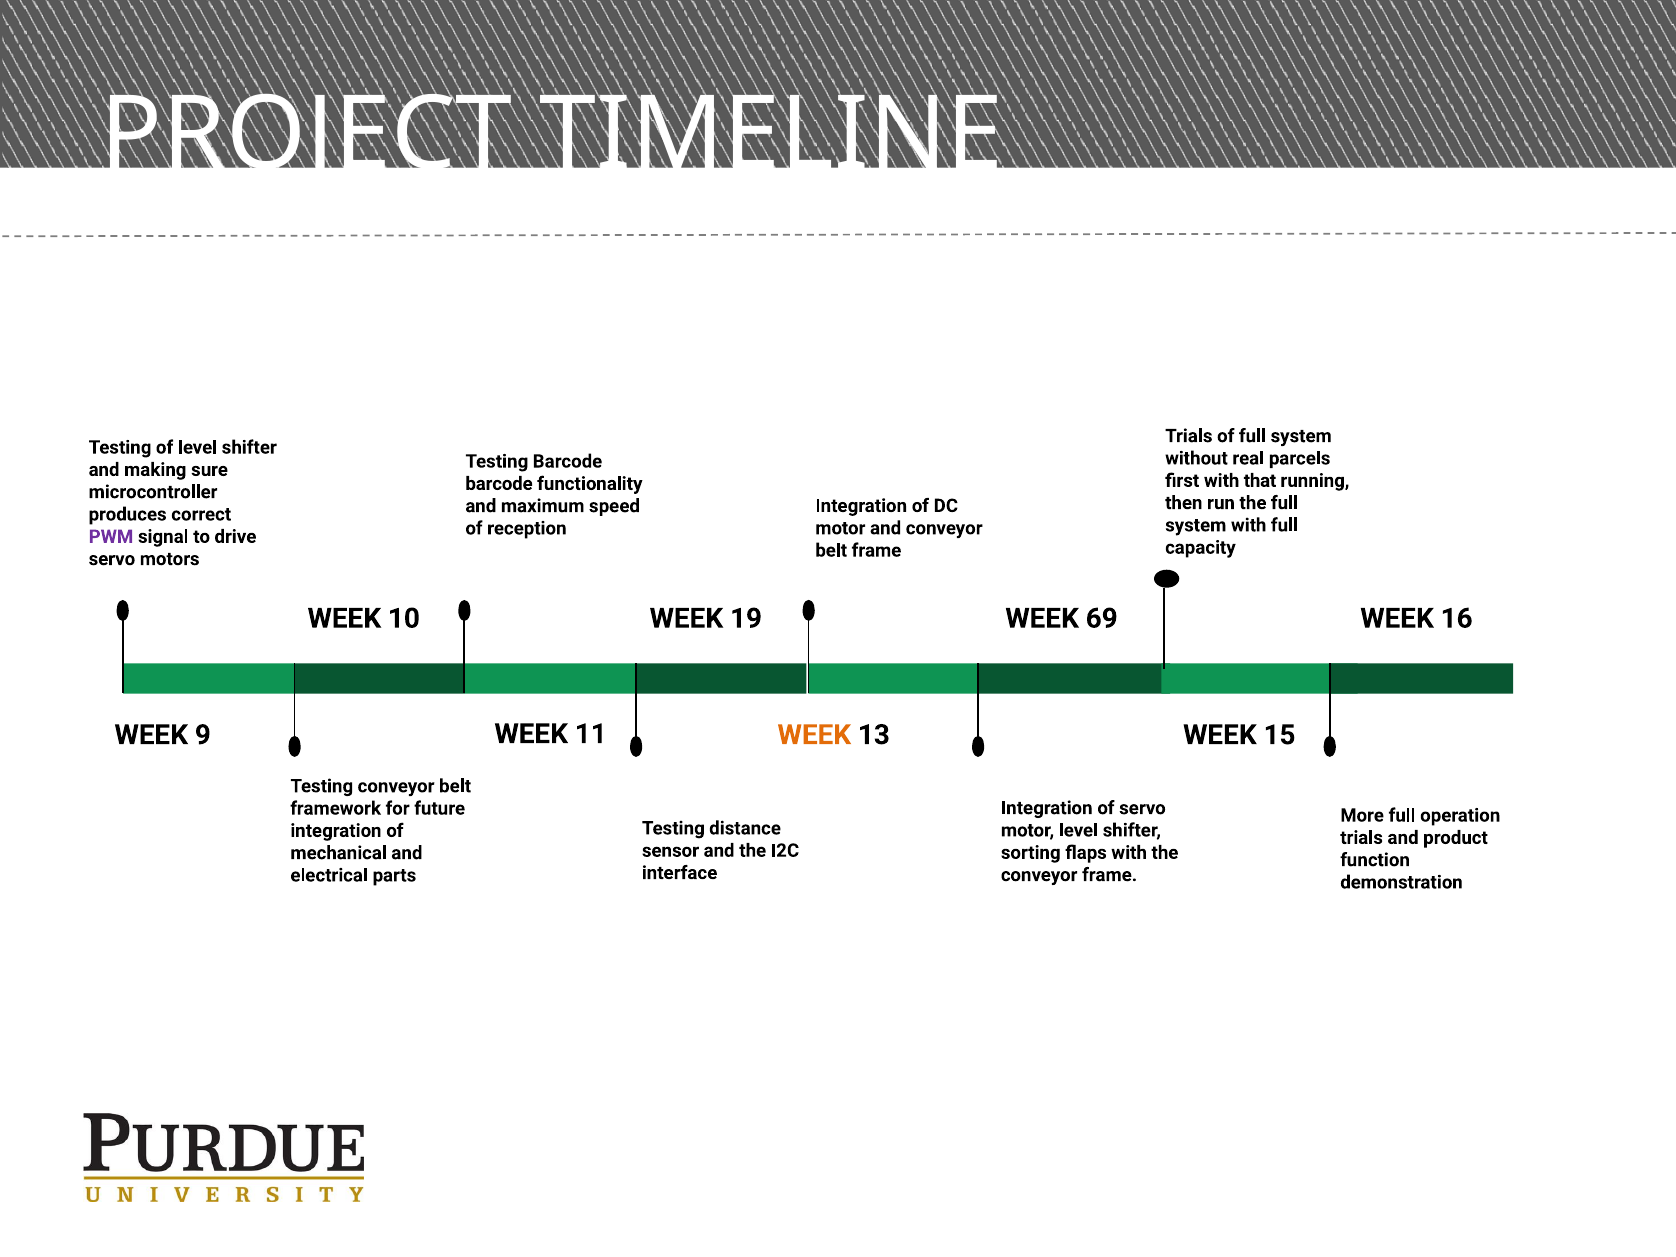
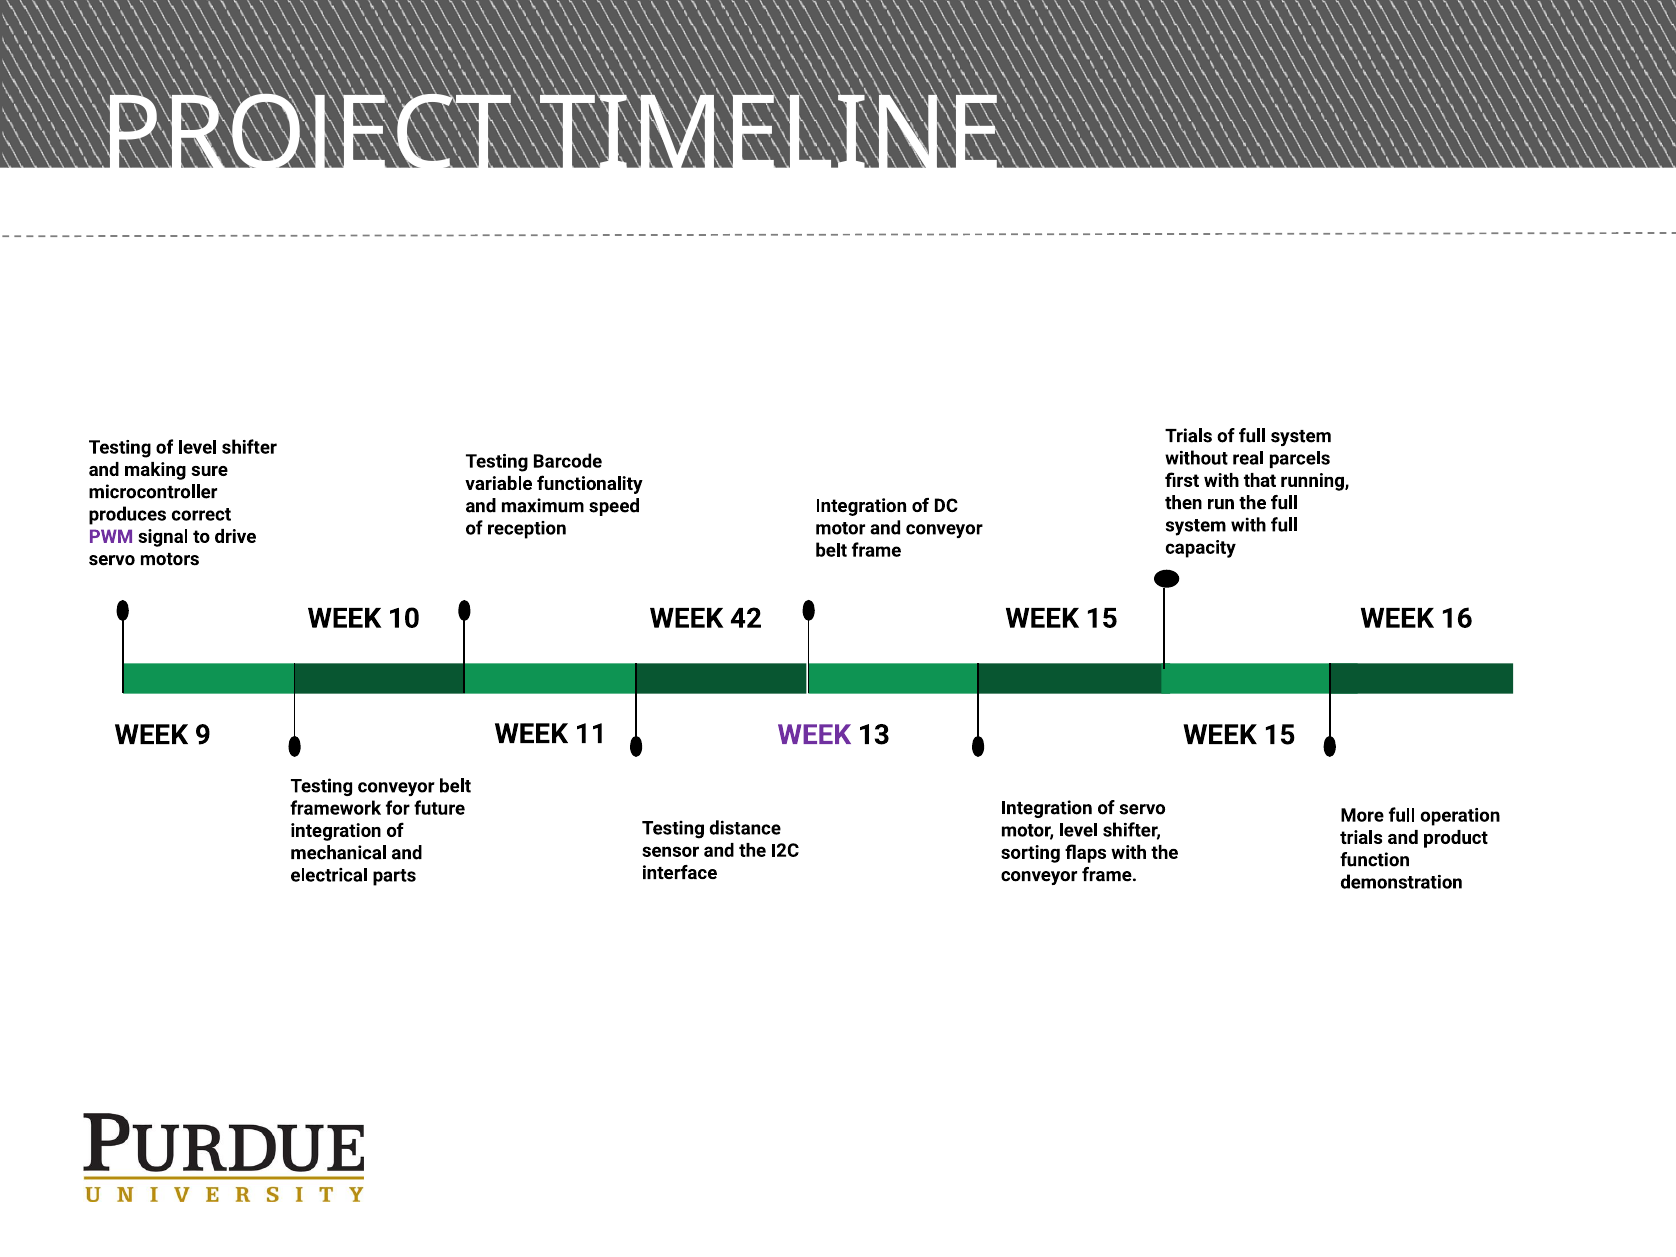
barcode: barcode -> variable (499, 484)
19: 19 -> 42 (746, 618)
69: 69 -> 15 (1102, 618)
WEEK colour: orange -> purple (814, 735)
